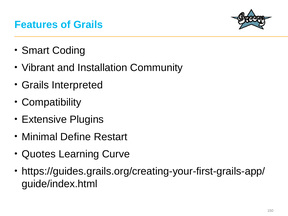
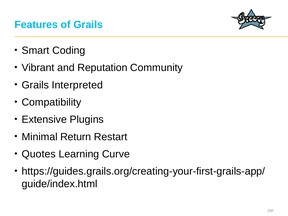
Installation: Installation -> Reputation (102, 68)
Define: Define -> Return (76, 137)
